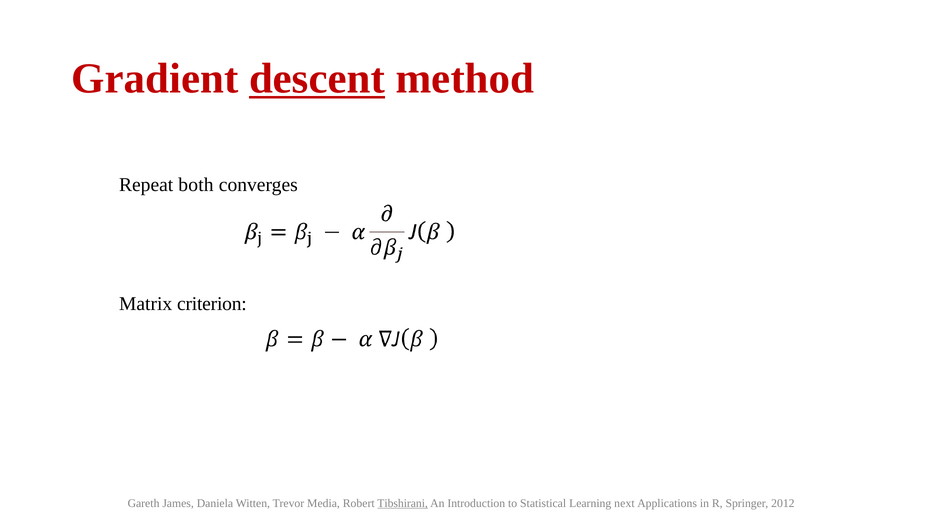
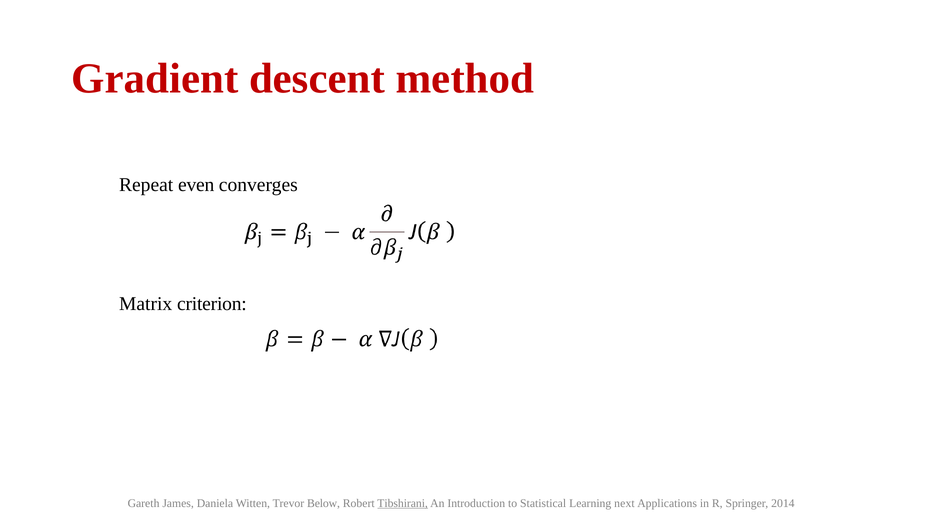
descent underline: present -> none (317, 79)
both: both -> even (196, 185)
Media: Media -> Below (324, 503)
2012: 2012 -> 2014 (783, 503)
